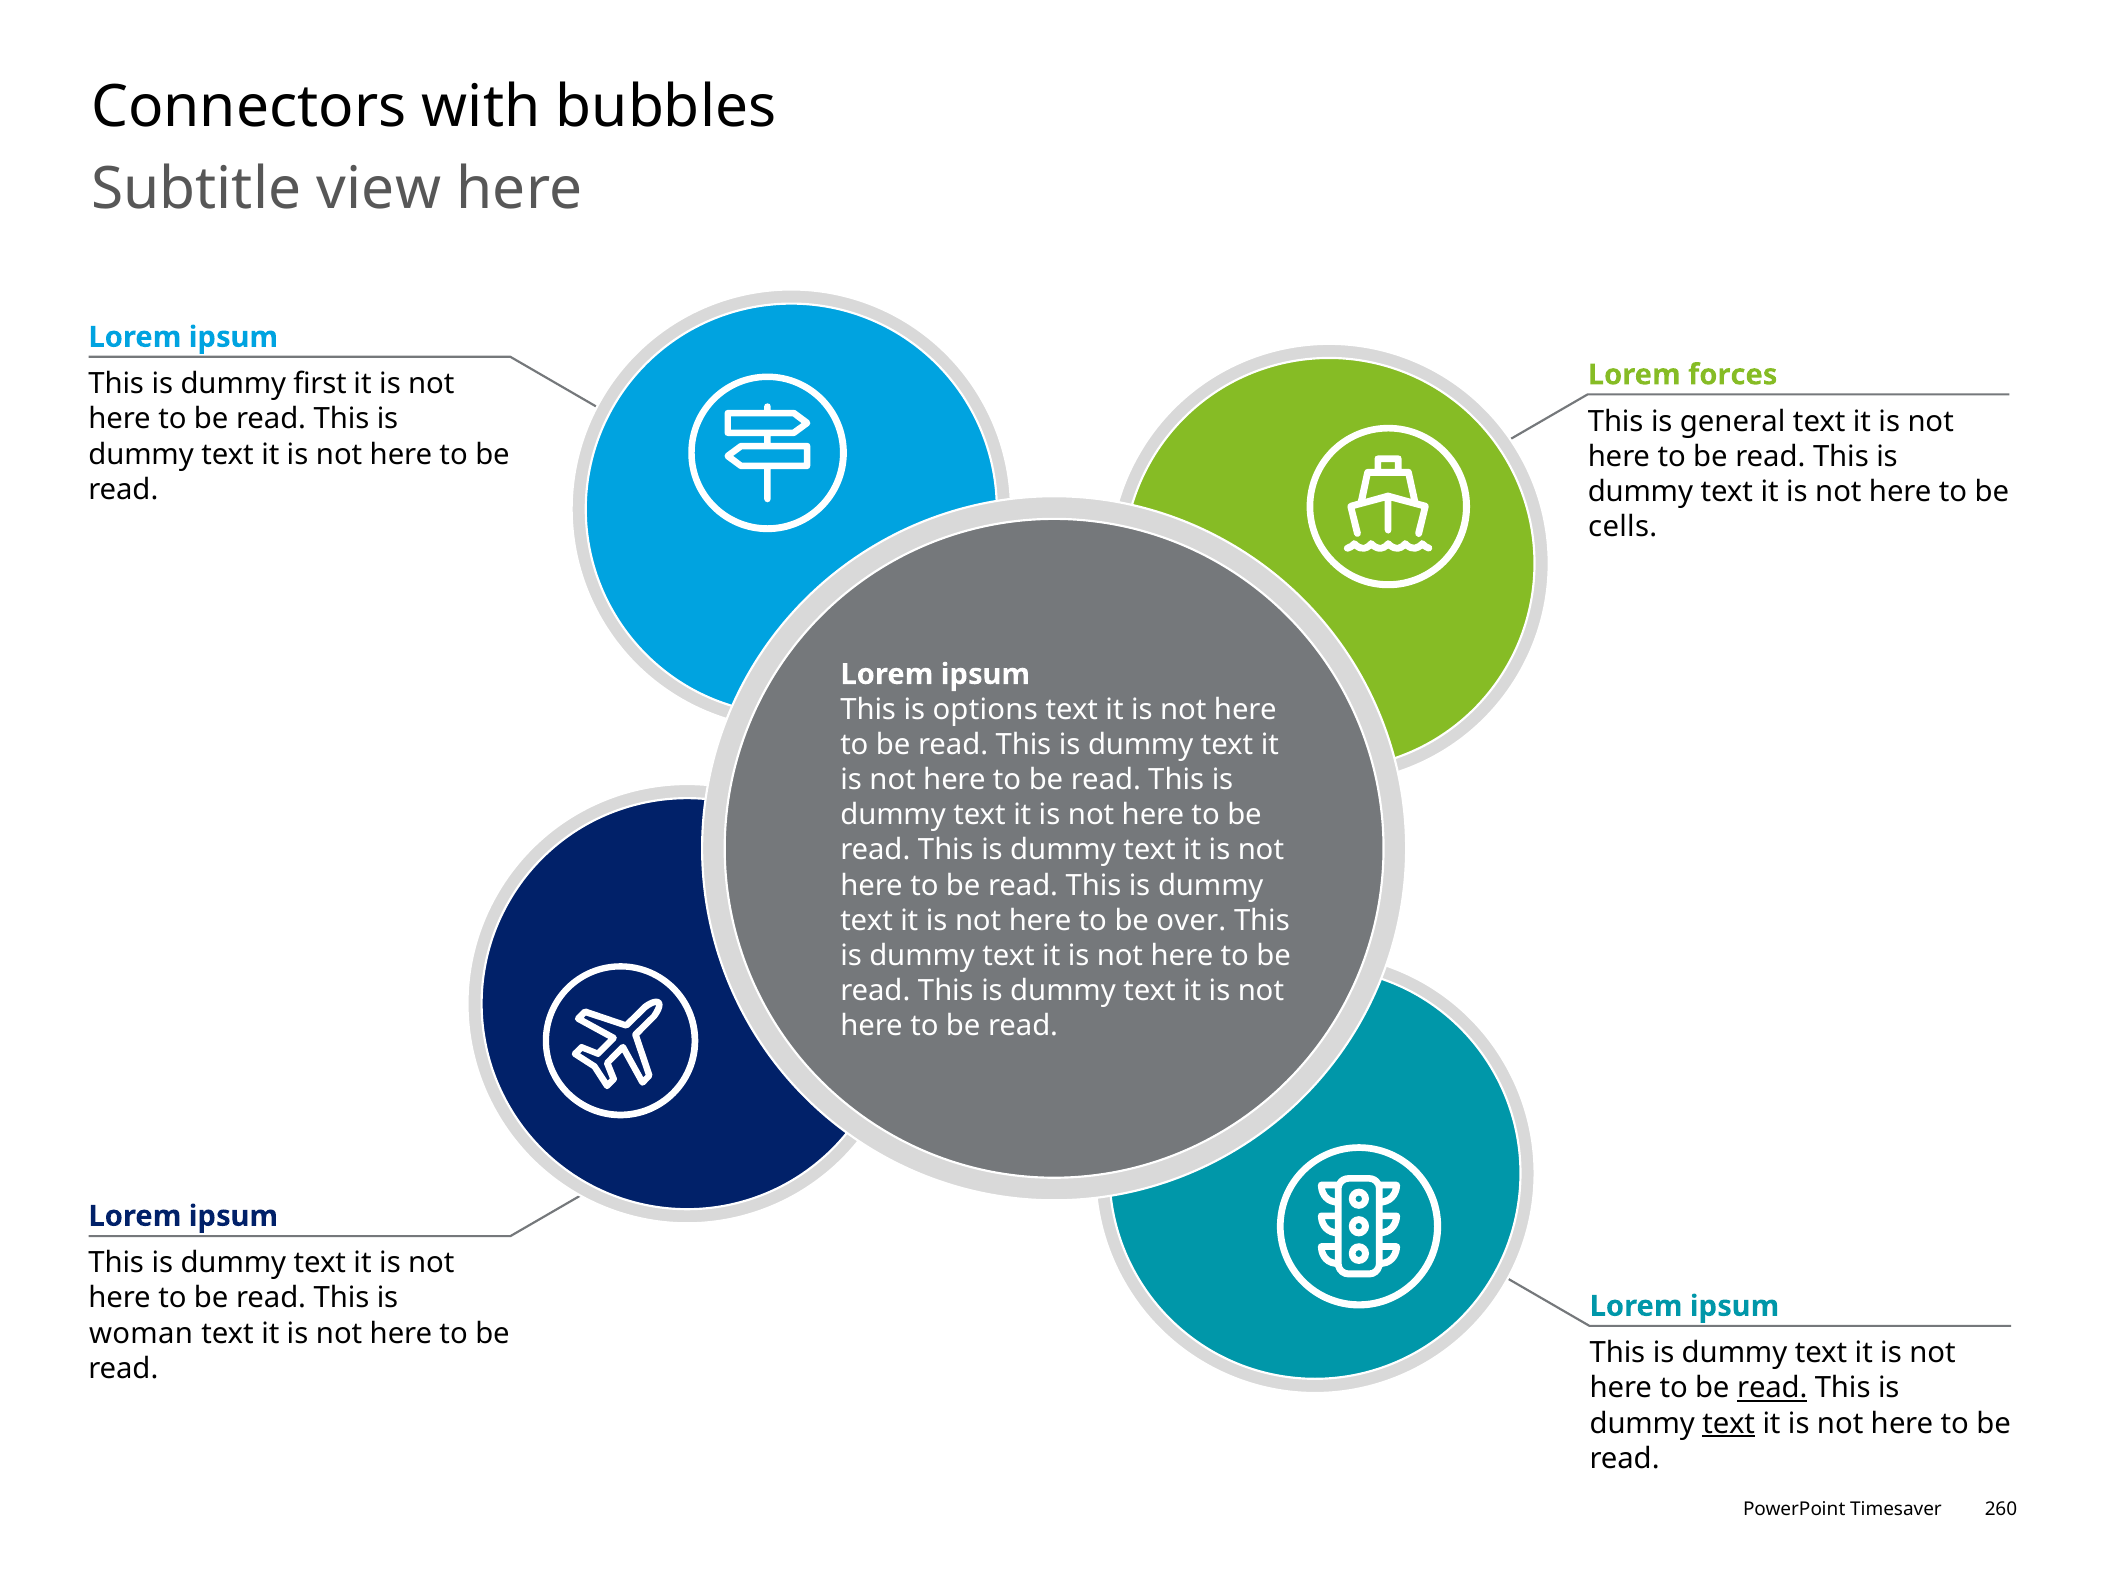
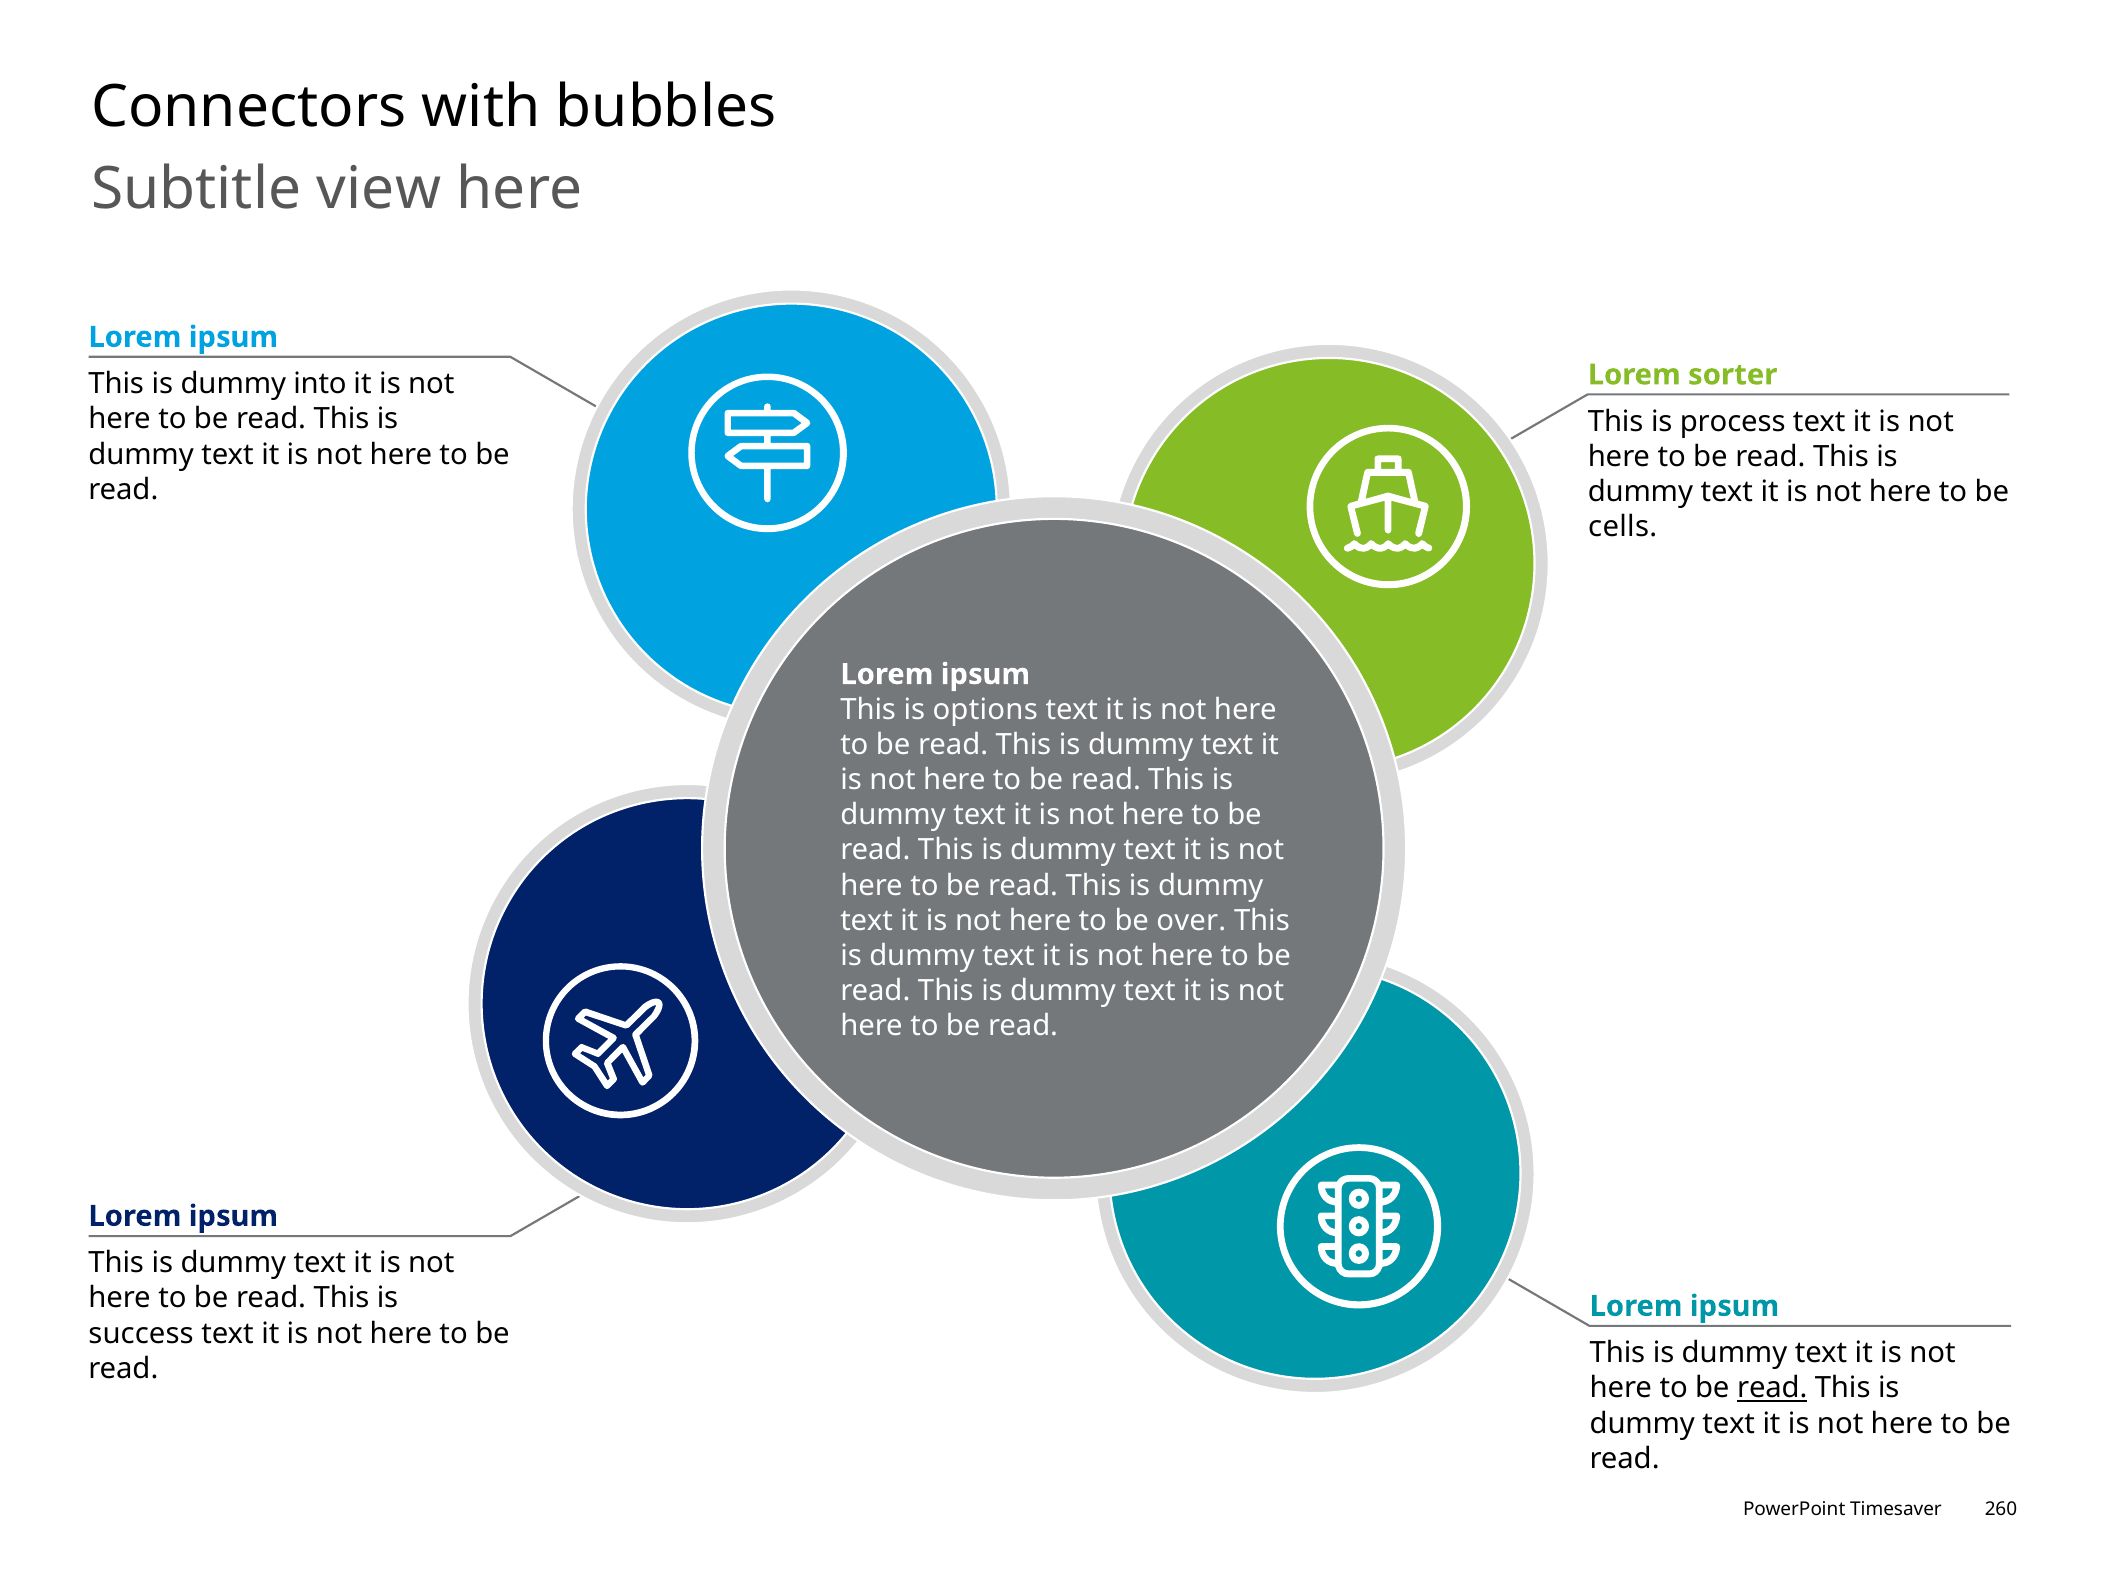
forces: forces -> sorter (1733, 375)
first: first -> into (320, 384)
general: general -> process (1733, 422)
woman: woman -> success (141, 1333)
text underline: present -> none (1729, 1423)
